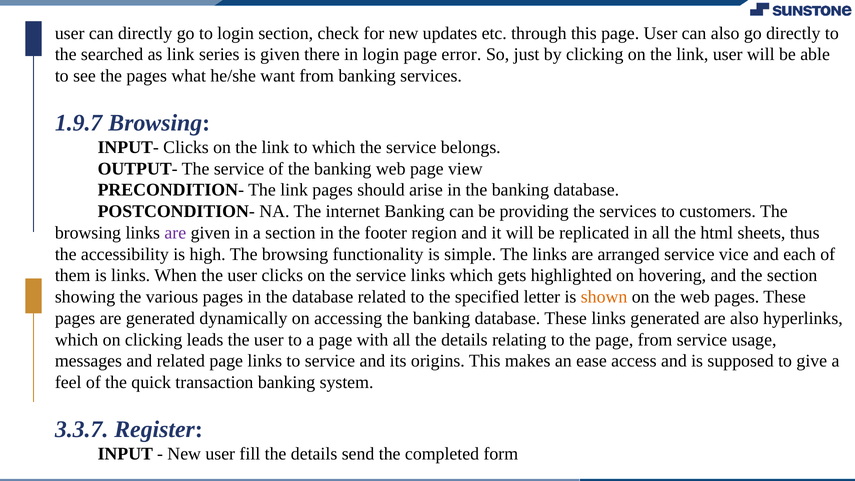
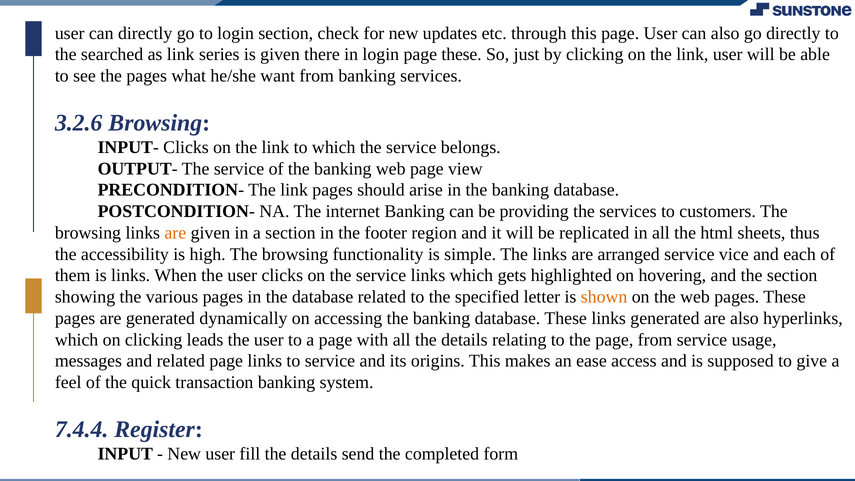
page error: error -> these (462, 55)
1.9.7: 1.9.7 -> 3.2.6 (79, 123)
are colour: purple -> orange (175, 233)
3.3.7: 3.3.7 -> 7.4.4 (82, 429)
